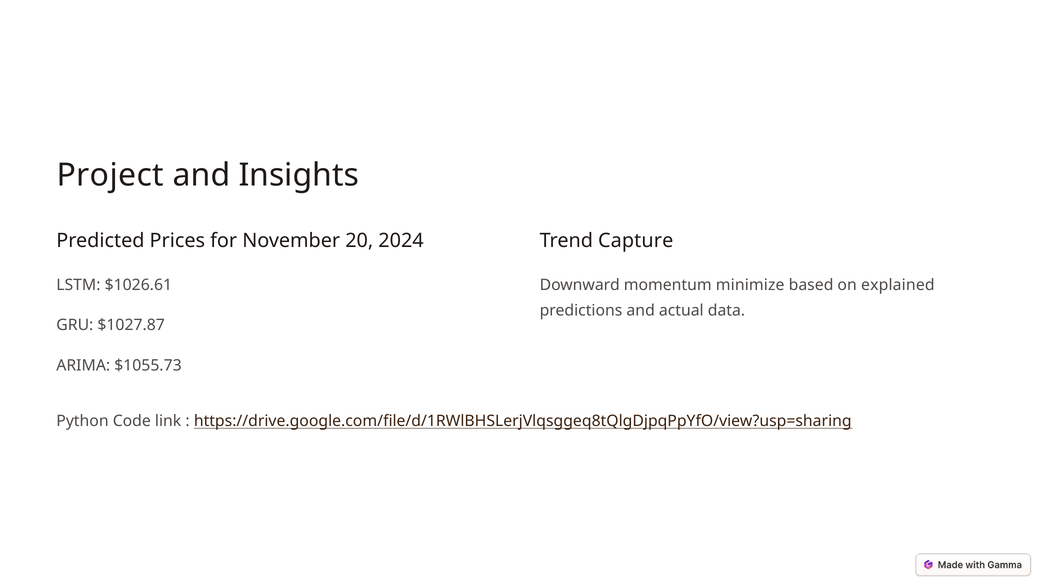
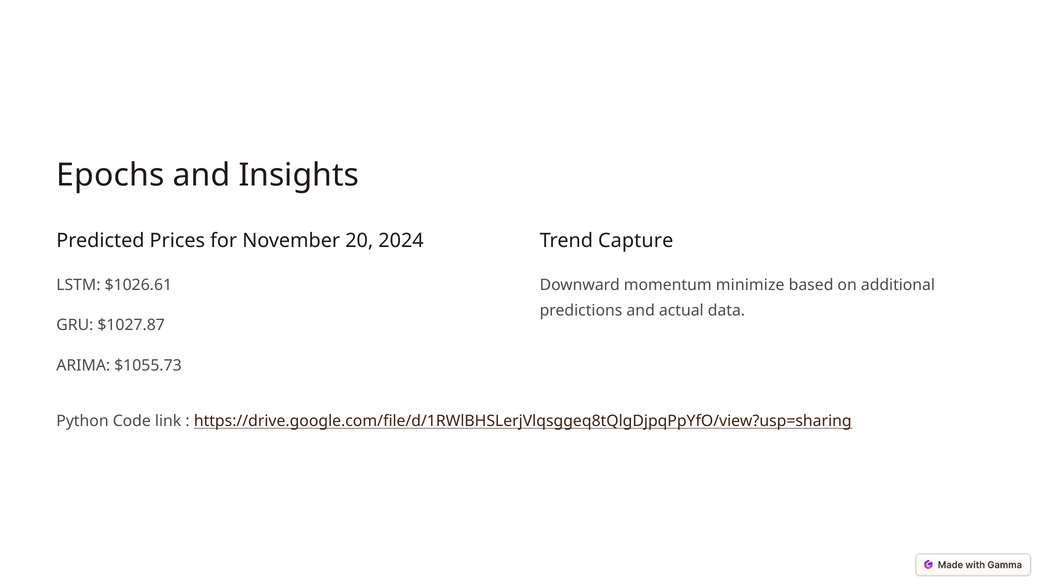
Project: Project -> Epochs (110, 175)
explained: explained -> additional (898, 285)
